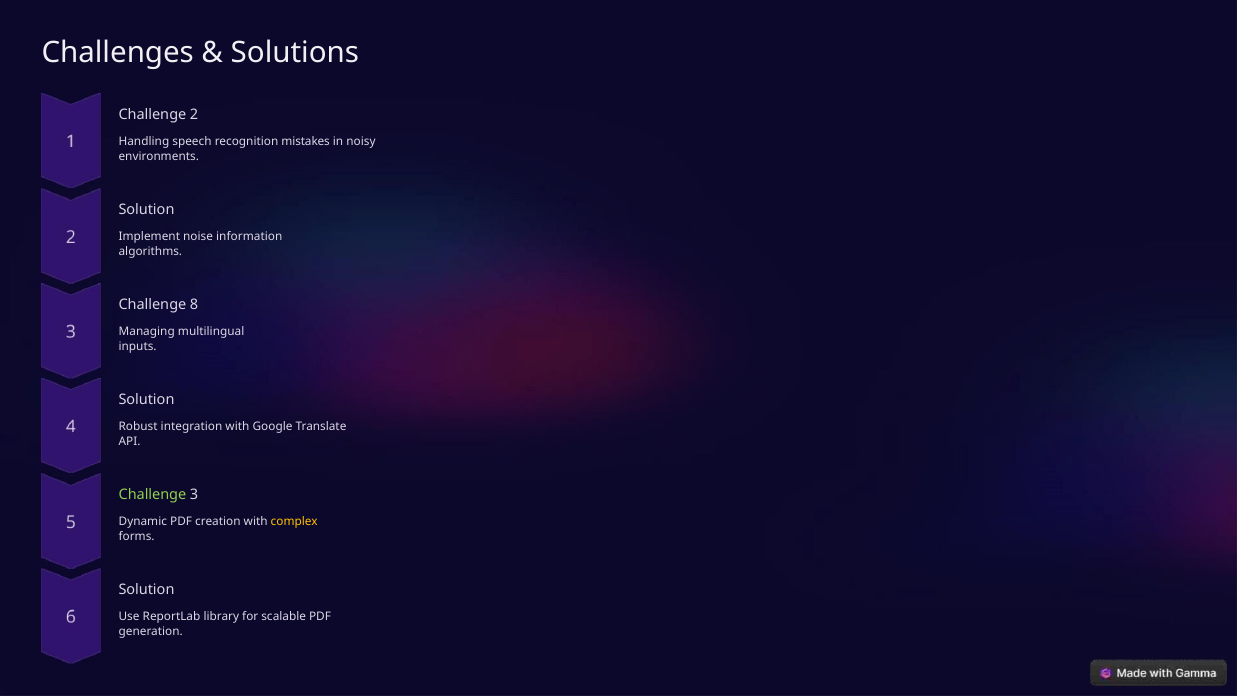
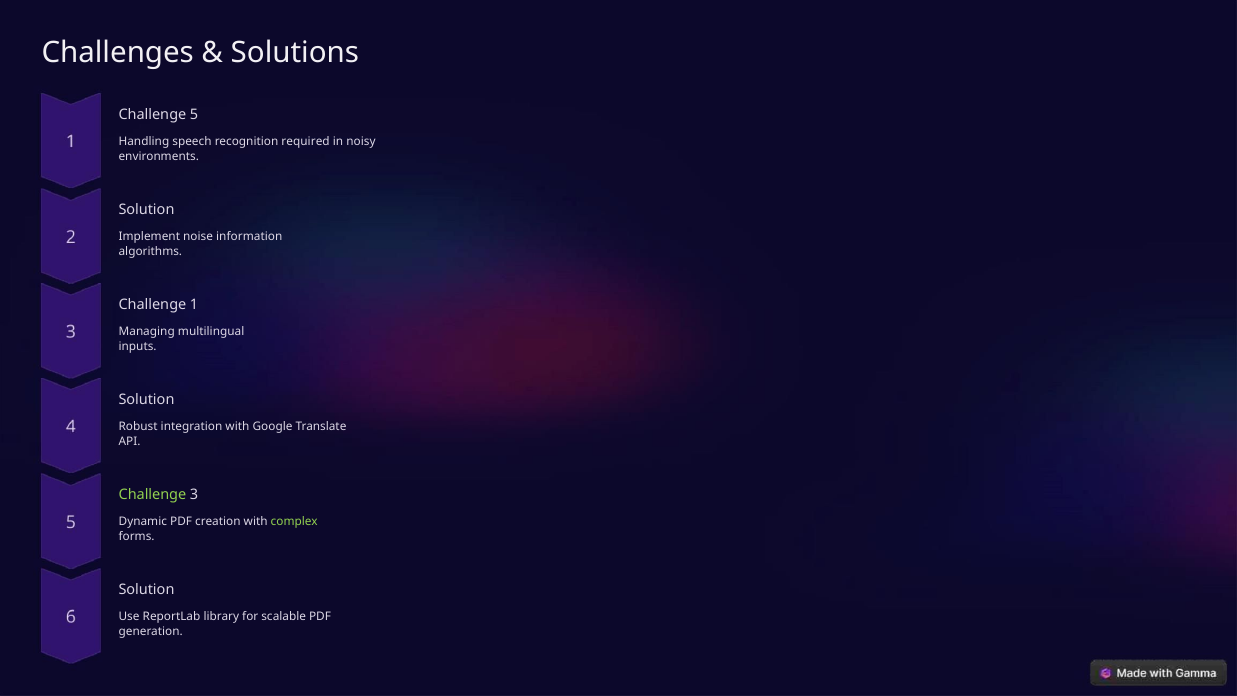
2: 2 -> 5 (194, 115)
mistakes: mistakes -> required (306, 141)
8: 8 -> 1 (194, 305)
complex colour: yellow -> light green (294, 521)
